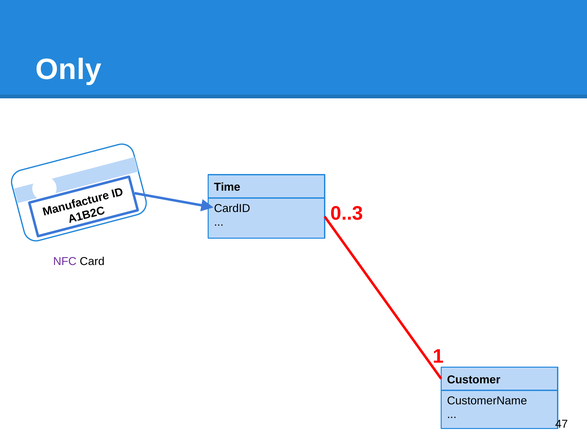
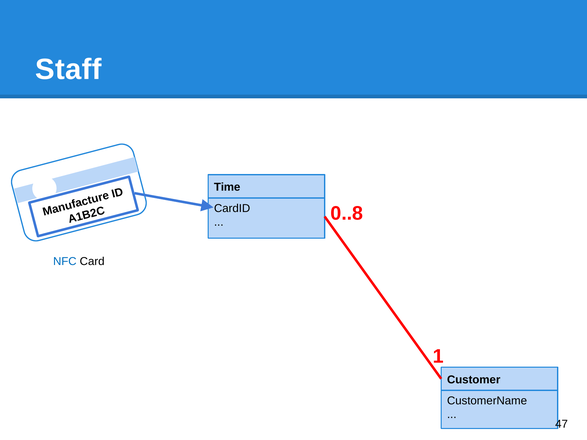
Only: Only -> Staff (68, 70)
0..3: 0..3 -> 0..8 (347, 214)
NFC colour: purple -> blue (65, 261)
